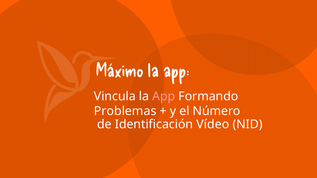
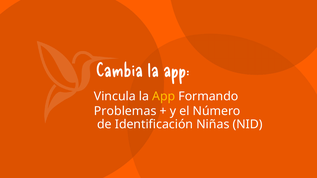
Máximo: Máximo -> Cambia (120, 71)
App colour: pink -> yellow (164, 97)
Vídeo: Vídeo -> Niñas (213, 124)
